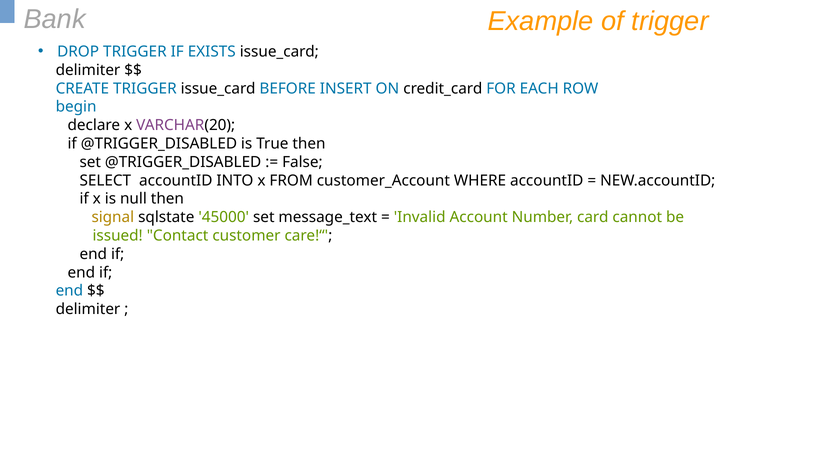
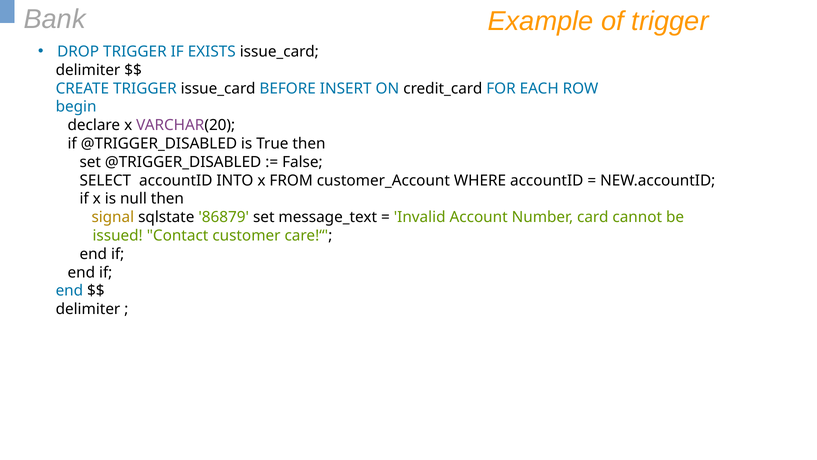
45000: 45000 -> 86879 (224, 217)
